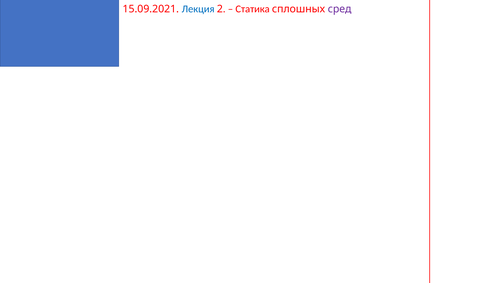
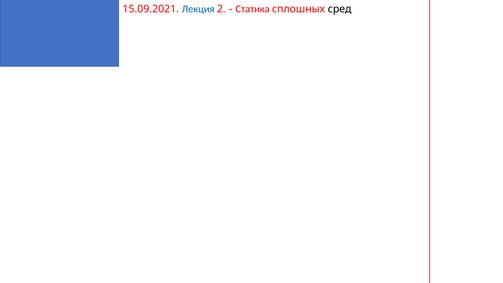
сред colour: purple -> black (340, 9)
